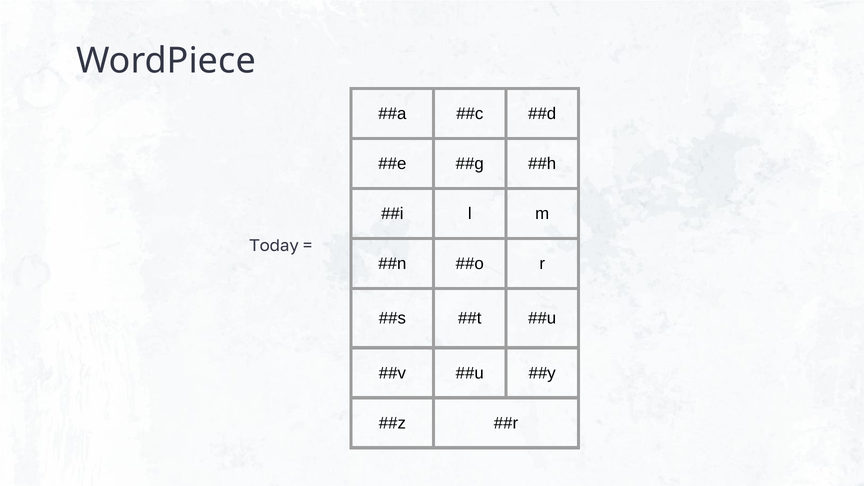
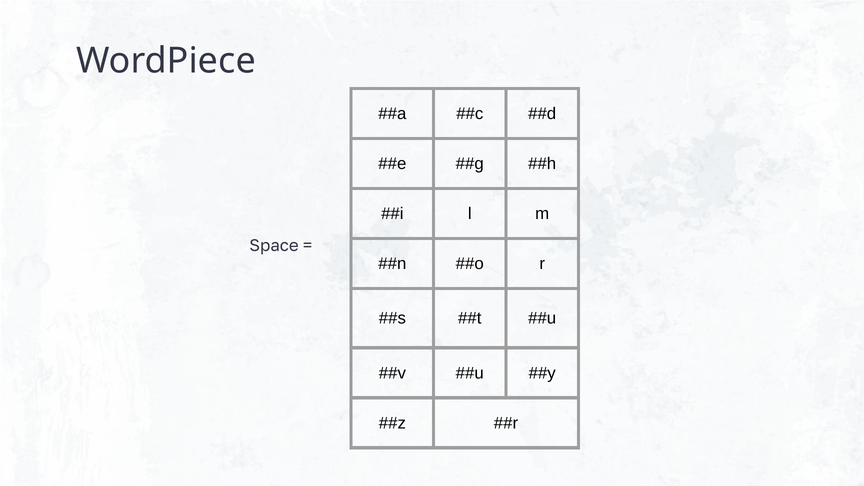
Today: Today -> Space (274, 246)
